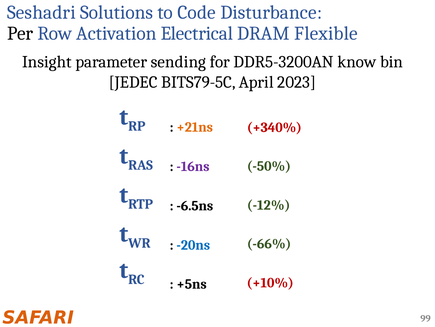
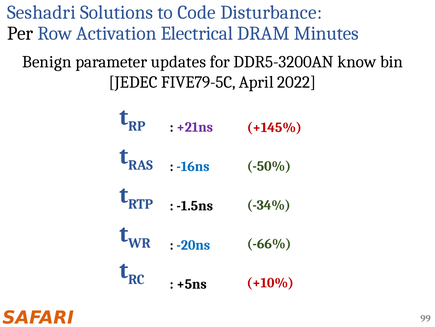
Flexible: Flexible -> Minutes (326, 33)
Insight: Insight -> Benign (47, 62)
sending: sending -> updates (178, 62)
BITS79-5C: BITS79-5C -> FIVE79-5C (198, 82)
2023: 2023 -> 2022 (297, 82)
+21ns colour: orange -> purple (195, 127)
+340%: +340% -> +145% (274, 127)
-16ns colour: purple -> blue (193, 166)
-12%: -12% -> -34% (269, 205)
-6.5ns: -6.5ns -> -1.5ns (195, 205)
